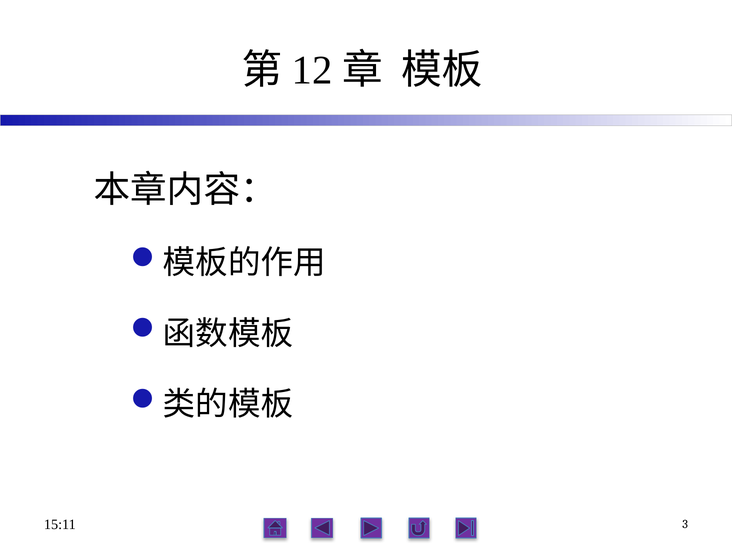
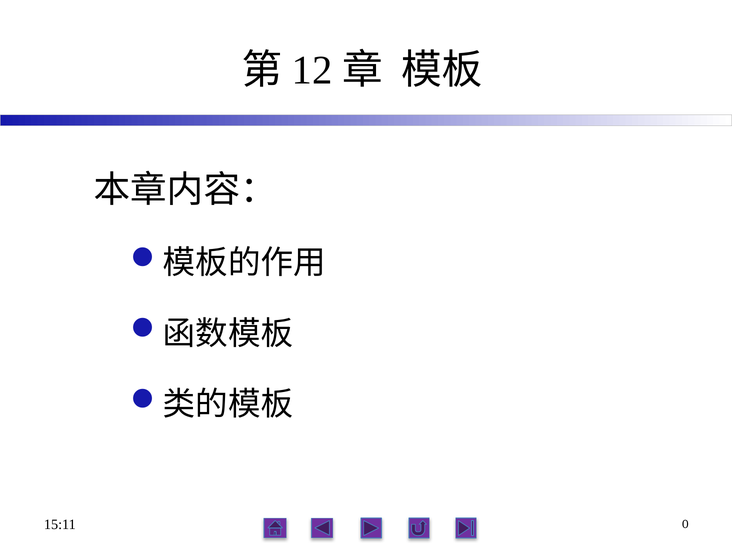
3: 3 -> 0 (685, 524)
